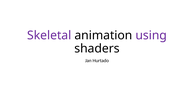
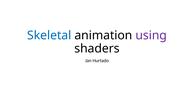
Skeletal colour: purple -> blue (49, 35)
